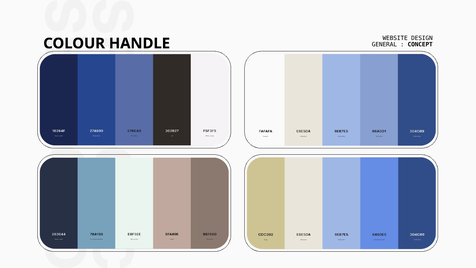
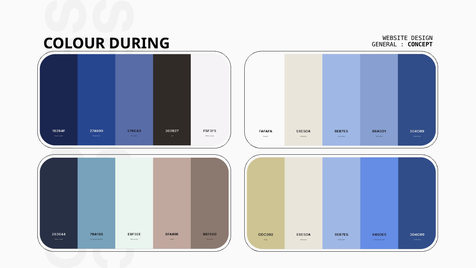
HANDLE: HANDLE -> DURING (139, 43)
